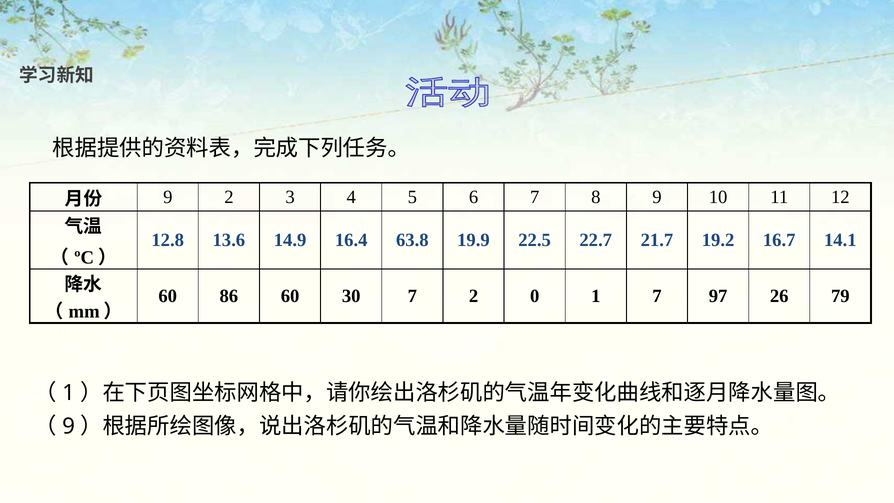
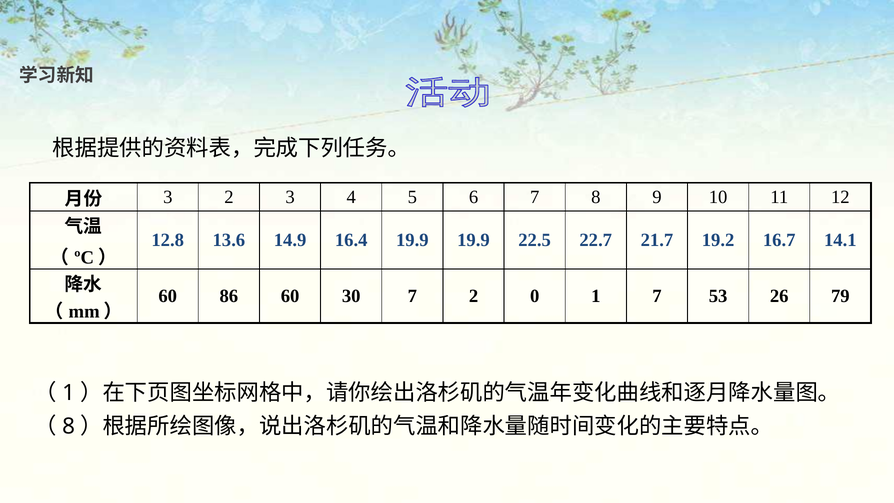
9: 9 -> 3 (168, 197)
16.4 63.8: 63.8 -> 19.9 (412, 240)
97: 97 -> 53 (718, 296)
9: 9 -> 8 (69, 426)
